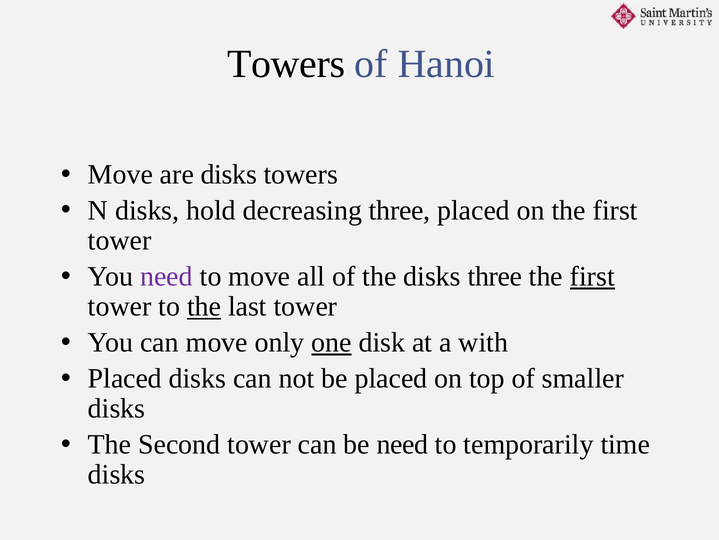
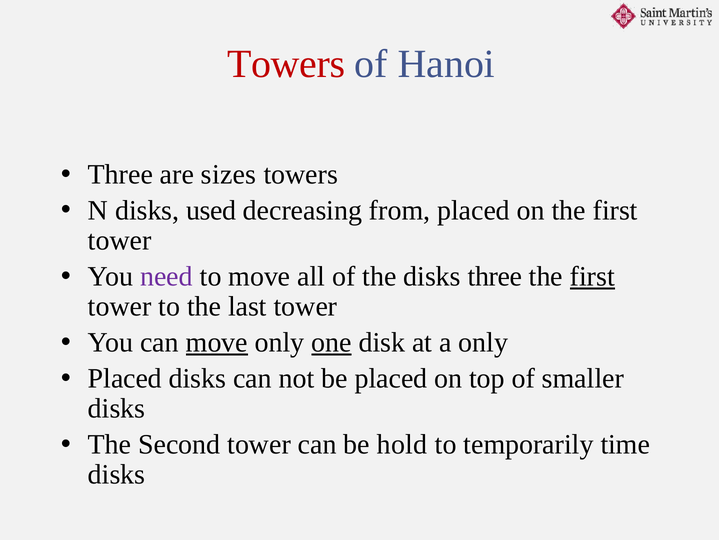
Towers colour: black -> red (286, 64)
Move: Move -> Three (120, 174)
are disks: disks -> sizes (229, 174)
hold: hold -> used (211, 210)
decreasing three: three -> from (400, 210)
the underline: present -> none (204, 306)
move underline: none -> present (217, 342)
a with: with -> only (483, 342)
be need: need -> hold (402, 444)
